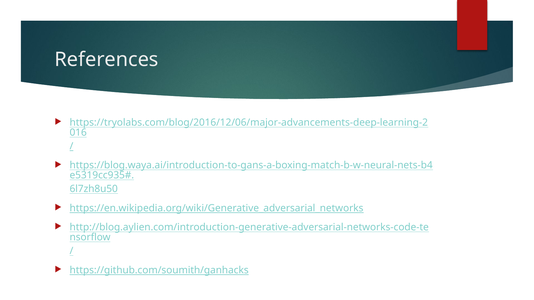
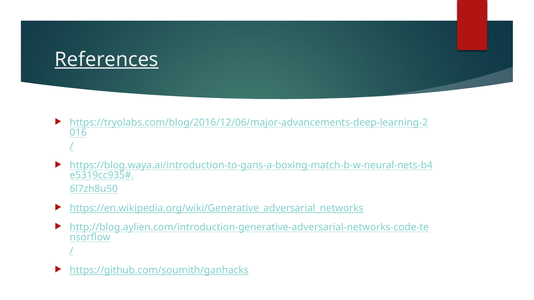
References underline: none -> present (107, 60)
